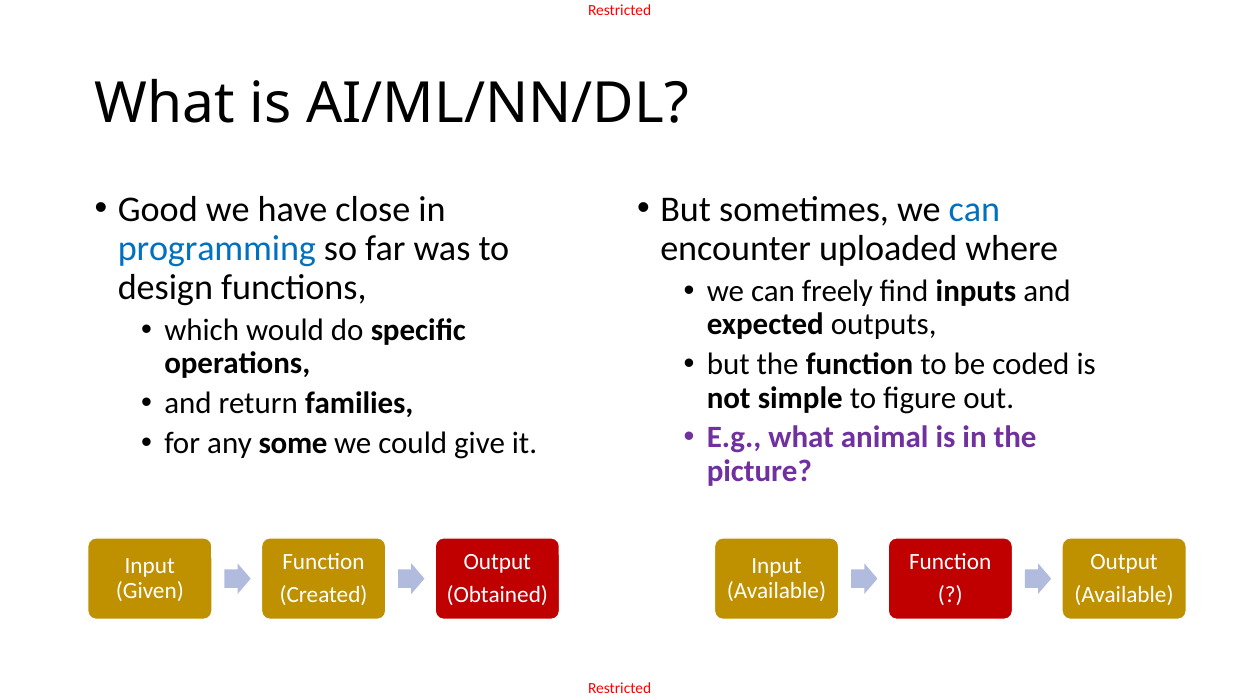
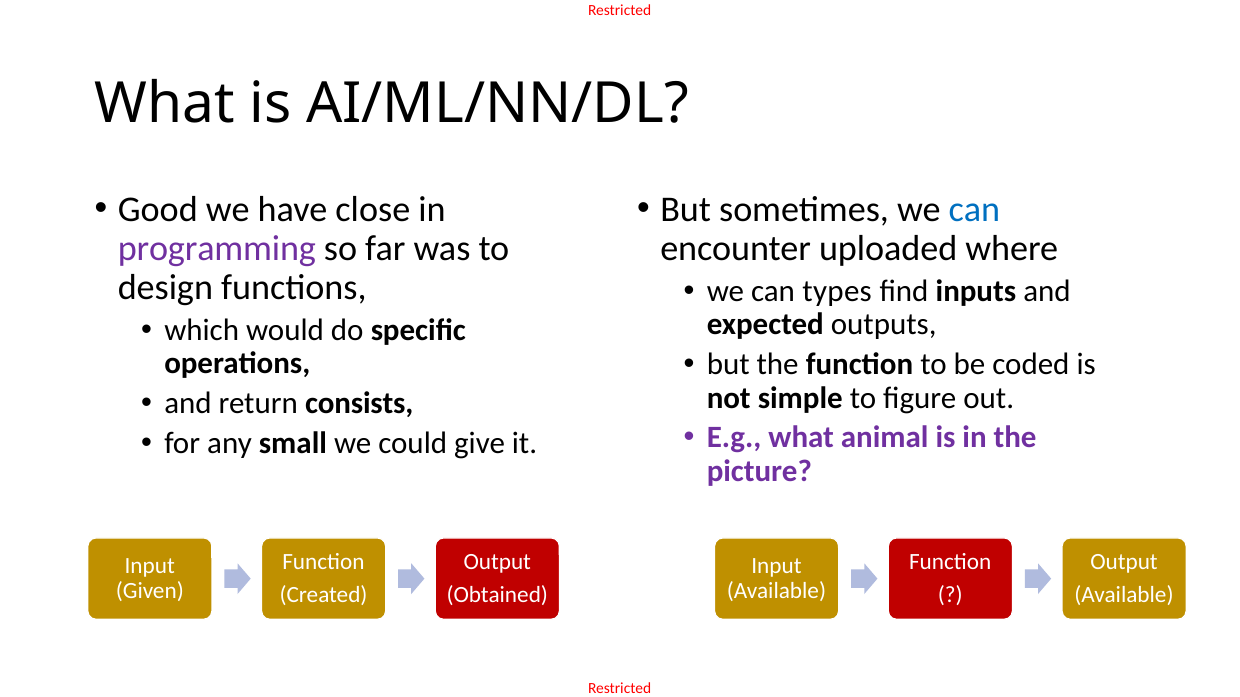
programming colour: blue -> purple (217, 249)
freely: freely -> types (837, 291)
families: families -> consists (359, 404)
some: some -> small (293, 444)
